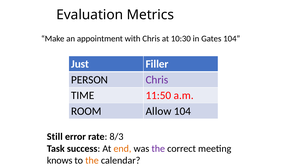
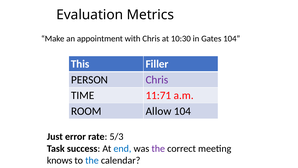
Just: Just -> This (80, 64)
11:50: 11:50 -> 11:71 (158, 95)
Still: Still -> Just (55, 136)
8/3: 8/3 -> 5/3 (116, 136)
end colour: orange -> blue (122, 148)
the colour: orange -> blue (92, 160)
